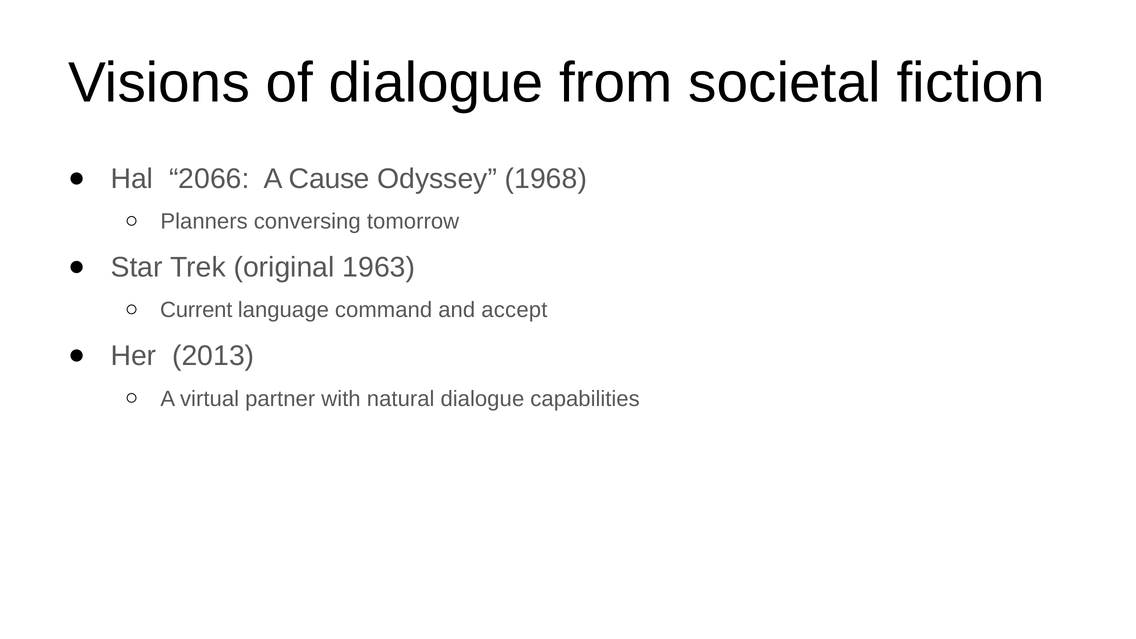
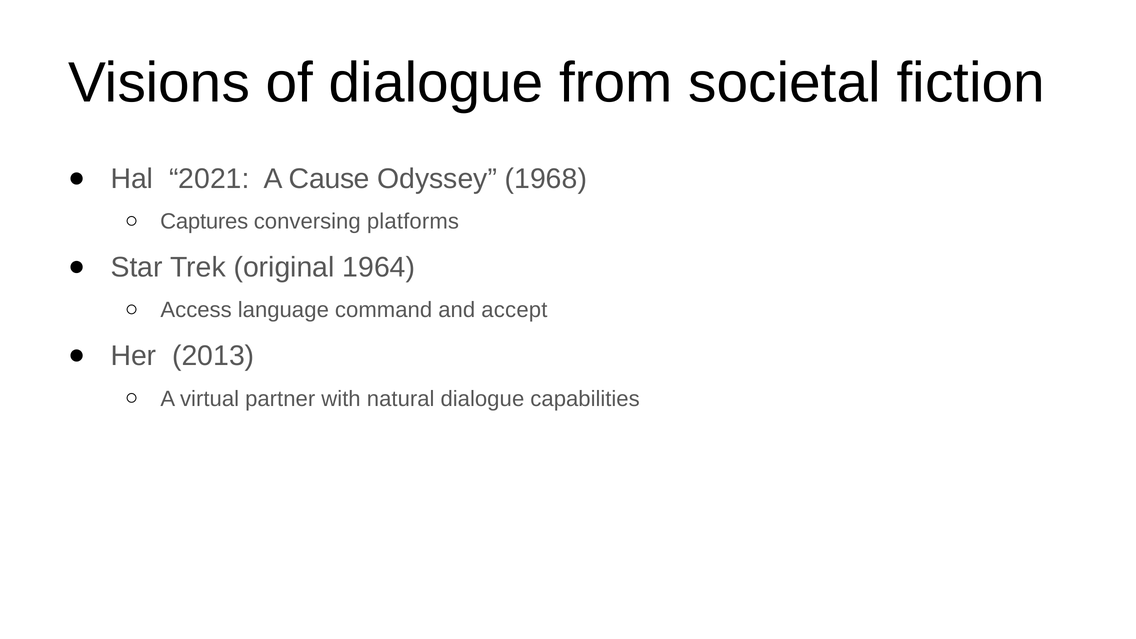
2066: 2066 -> 2021 (209, 179)
Planners: Planners -> Captures (204, 222)
tomorrow: tomorrow -> platforms (413, 222)
1963: 1963 -> 1964 (379, 268)
Current: Current -> Access (196, 310)
